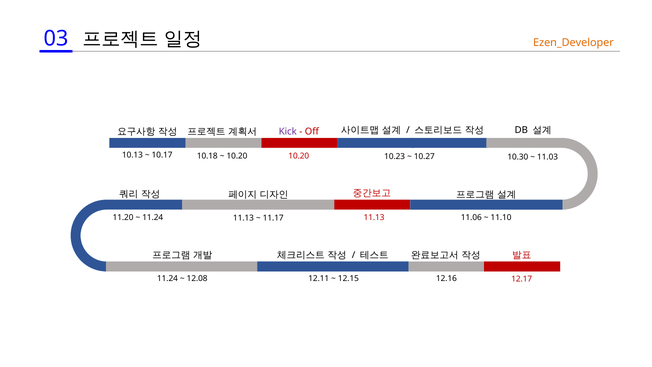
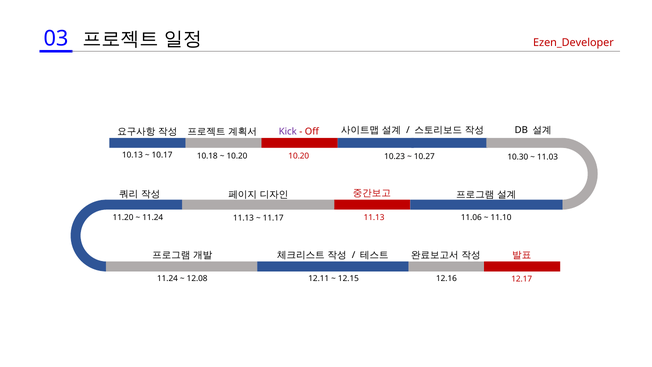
Ezen_Developer colour: orange -> red (573, 43)
